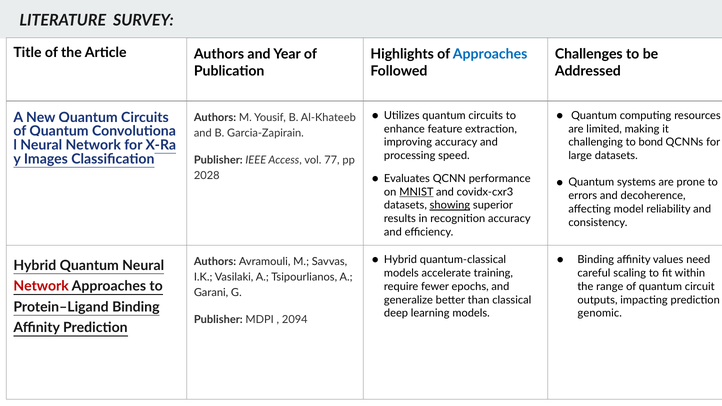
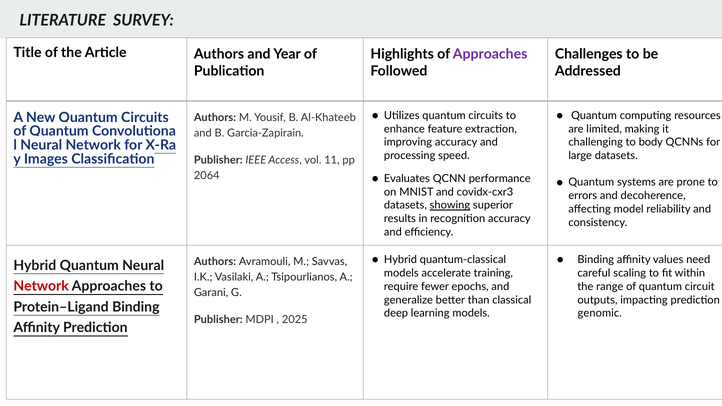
Approaches colour: blue -> purple (490, 54)
bond: bond -> body (651, 142)
77: 77 -> 11 (332, 160)
2028: 2028 -> 2064 (207, 176)
MNIST underline: present -> none (416, 192)
2094: 2094 -> 2025 (295, 320)
